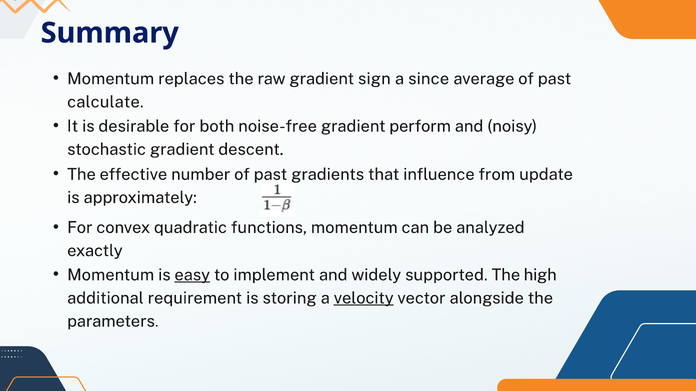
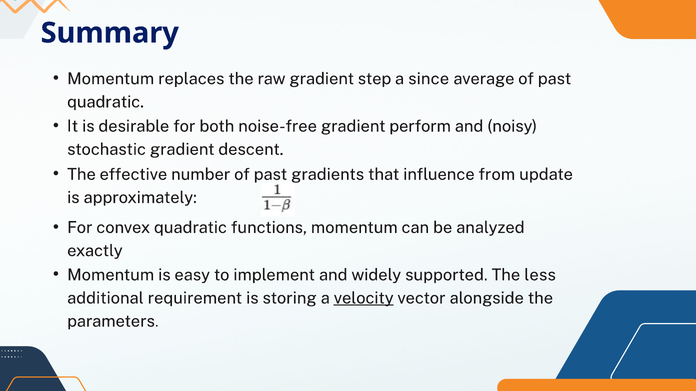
sign: sign -> step (374, 79)
calculate: calculate -> quadratic (105, 102)
easy underline: present -> none (192, 275)
high: high -> less (540, 275)
